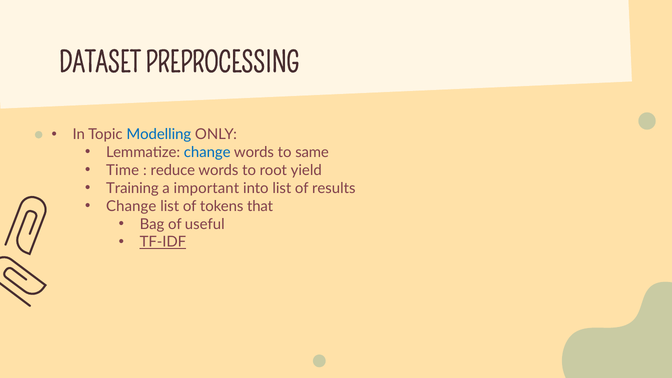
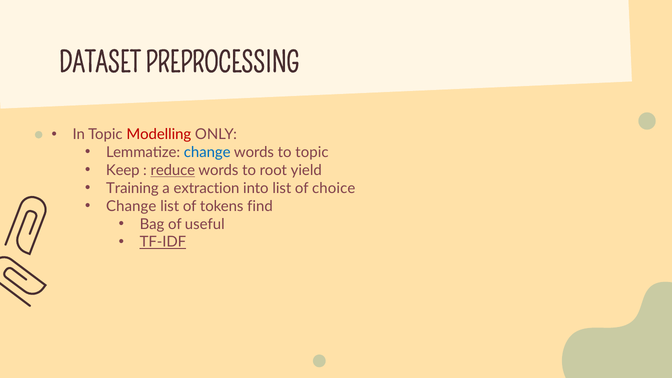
Modelling colour: blue -> red (159, 135)
to same: same -> topic (312, 152)
Time: Time -> Keep (123, 170)
reduce underline: none -> present (173, 170)
important: important -> extraction (206, 188)
results: results -> choice (334, 188)
that: that -> find (260, 206)
